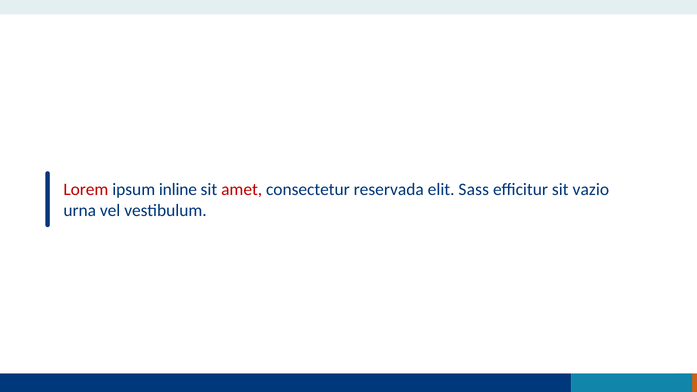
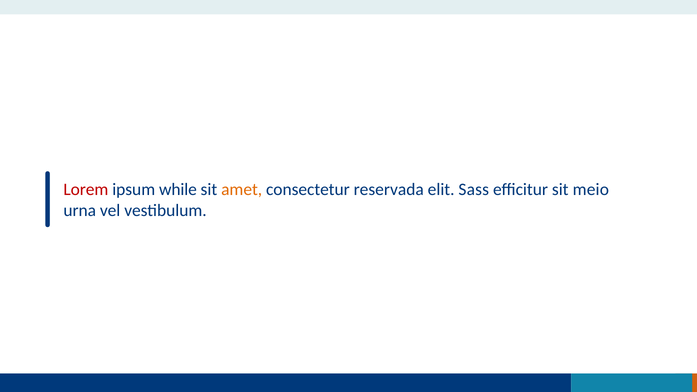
inline: inline -> while (178, 190)
amet colour: red -> orange (242, 190)
vazio: vazio -> meio (591, 190)
